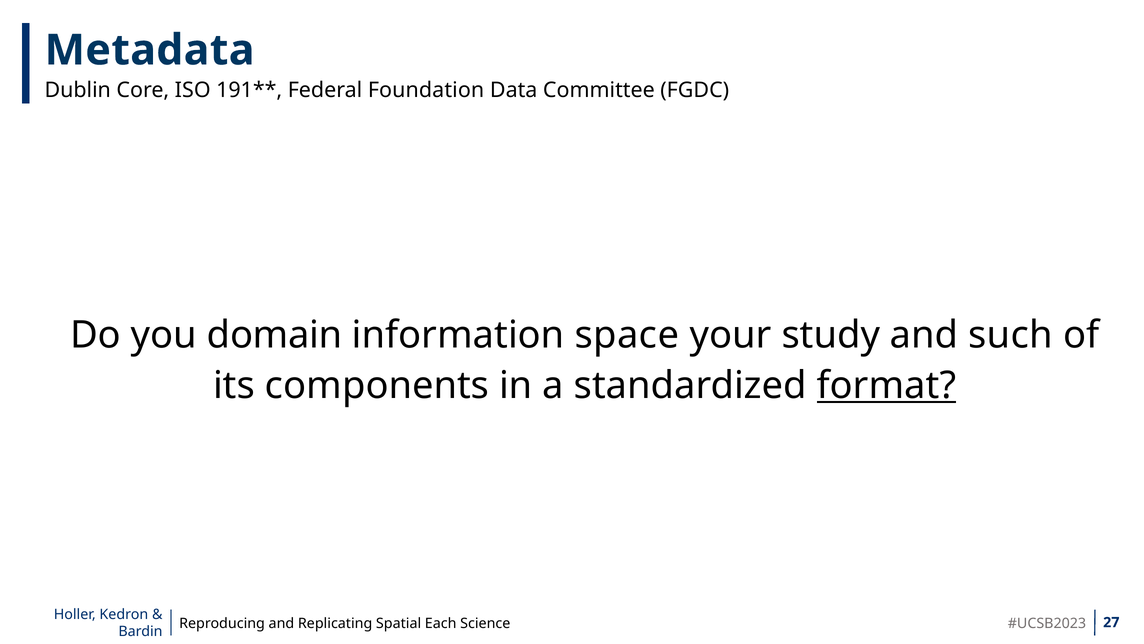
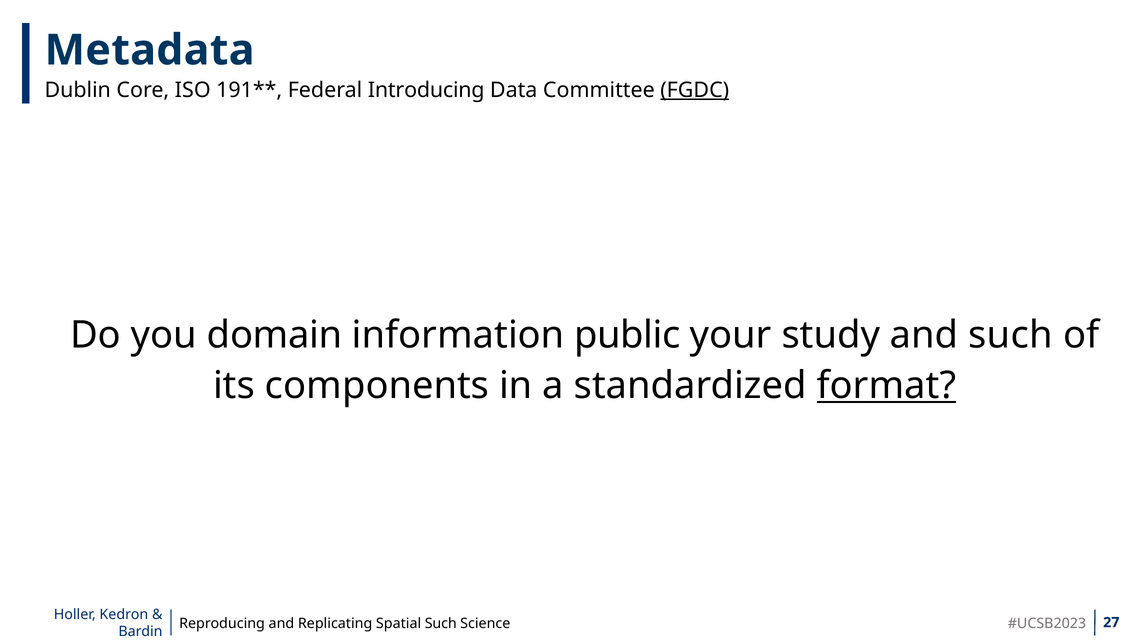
Foundation: Foundation -> Introducing (426, 90)
FGDC underline: none -> present (695, 90)
space: space -> public (627, 335)
Each: Each -> Such (441, 623)
